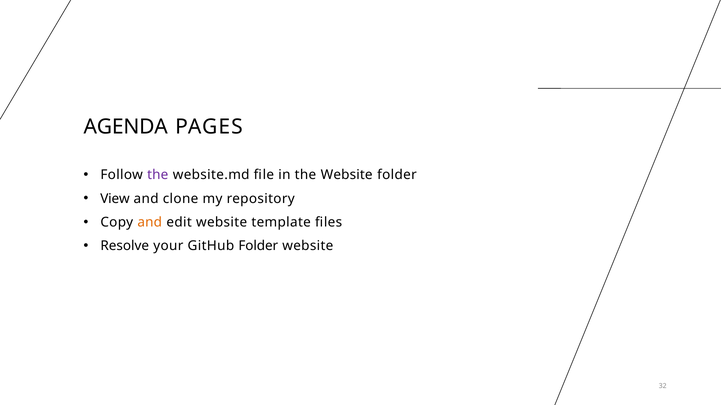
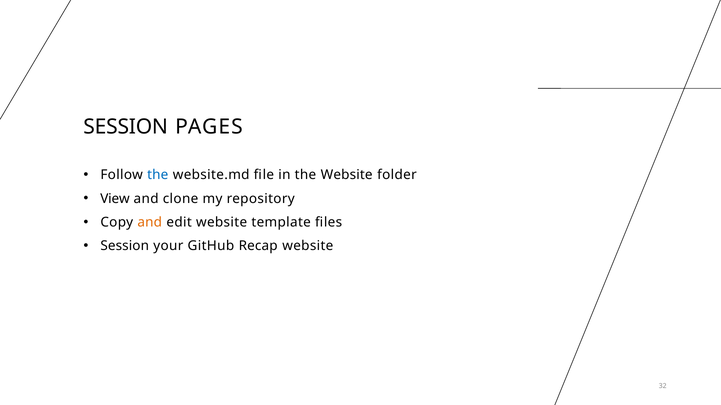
AGENDA: AGENDA -> SESSION (126, 127)
the colour: purple -> blue (158, 175)
Resolve: Resolve -> Session (125, 246)
GitHub Folder: Folder -> Recap (258, 246)
